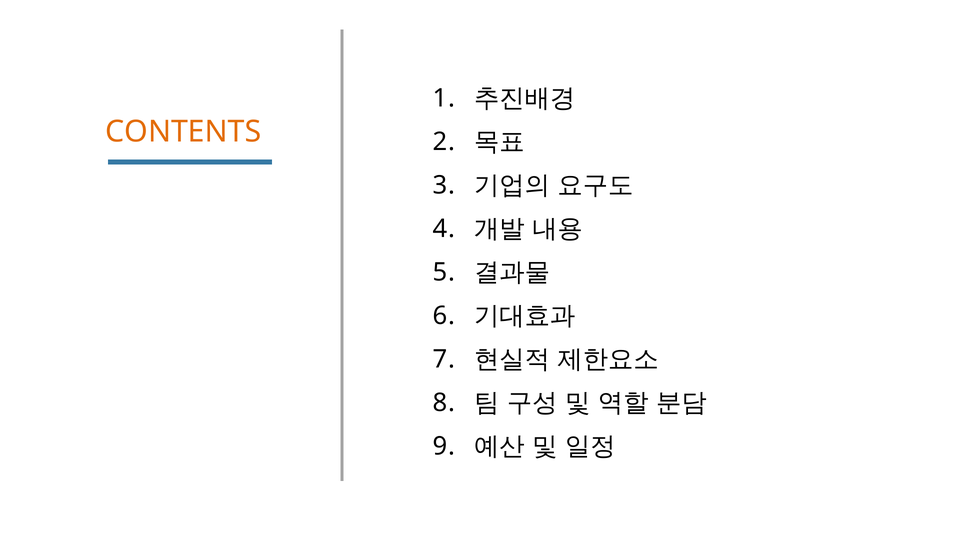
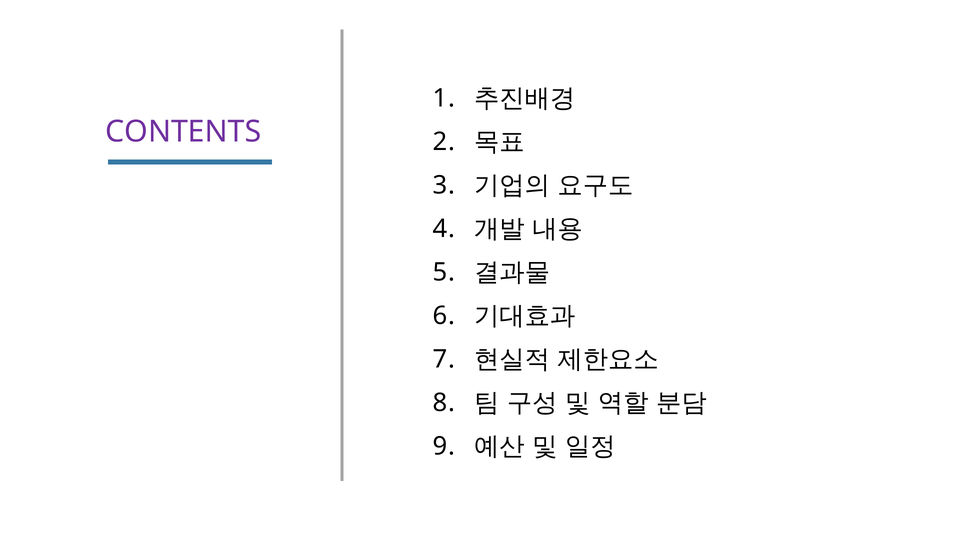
CONTENTS colour: orange -> purple (183, 132)
